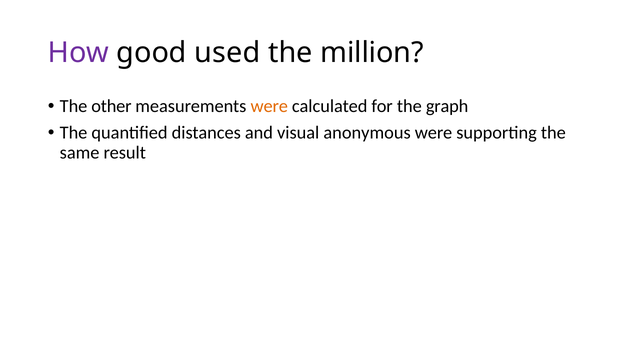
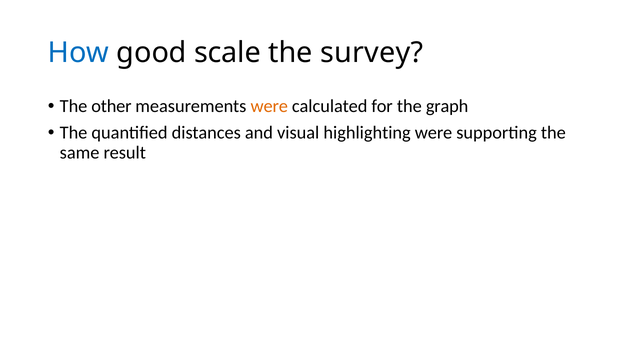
How colour: purple -> blue (78, 53)
used: used -> scale (228, 53)
million: million -> survey (372, 53)
anonymous: anonymous -> highlighting (367, 133)
